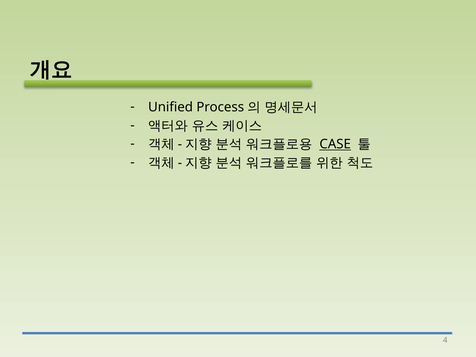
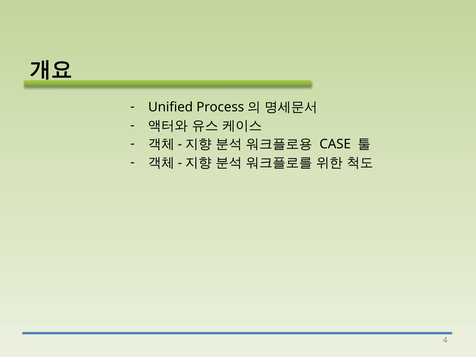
CASE underline: present -> none (335, 144)
